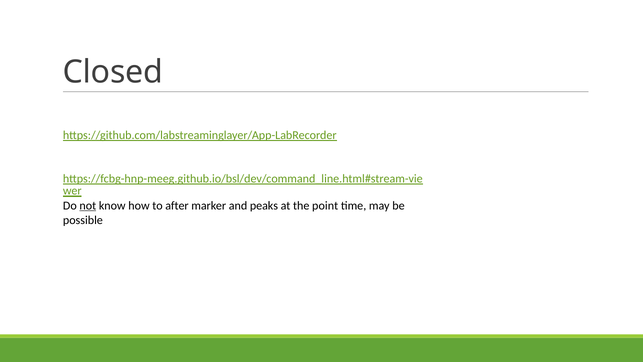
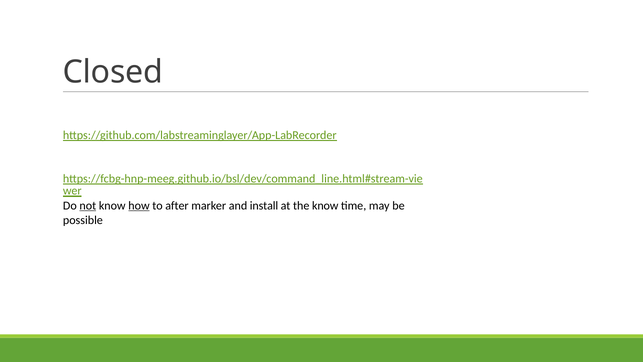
how underline: none -> present (139, 205)
peaks: peaks -> install (264, 205)
the point: point -> know (325, 205)
